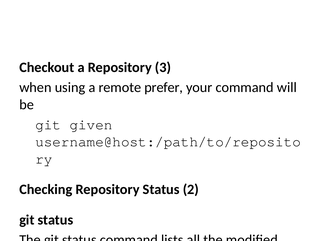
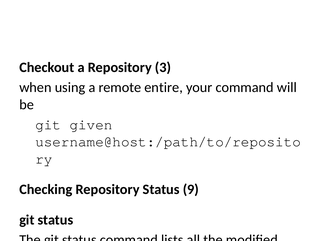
prefer: prefer -> entire (164, 87)
2: 2 -> 9 (191, 189)
